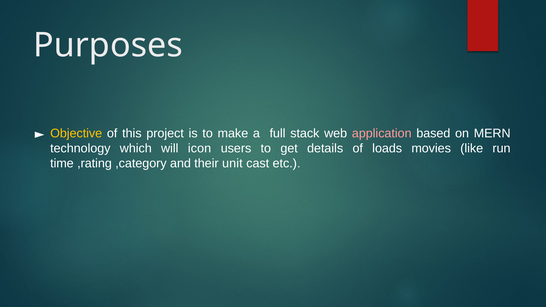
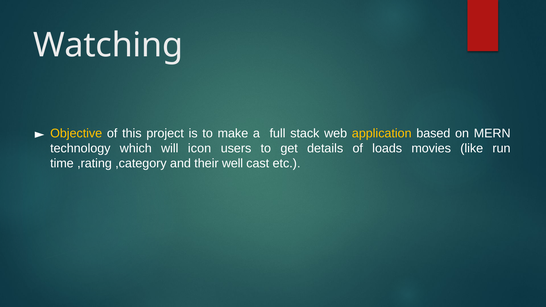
Purposes: Purposes -> Watching (108, 45)
application colour: pink -> yellow (382, 133)
unit: unit -> well (233, 163)
